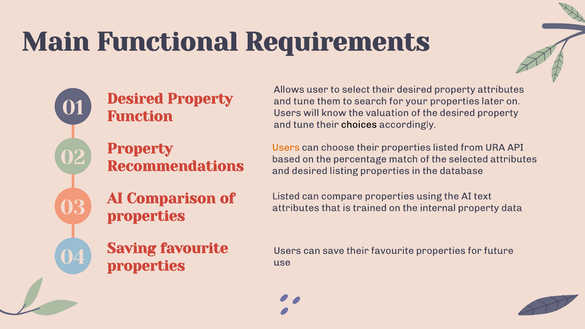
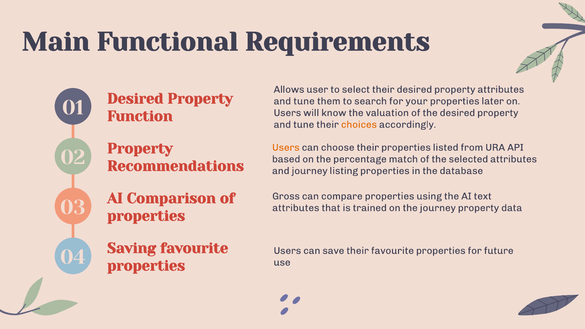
choices colour: black -> orange (359, 125)
and desired: desired -> journey (310, 171)
Listed: Listed -> Gross (286, 196)
the internal: internal -> journey (438, 208)
